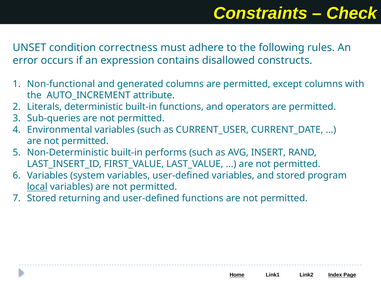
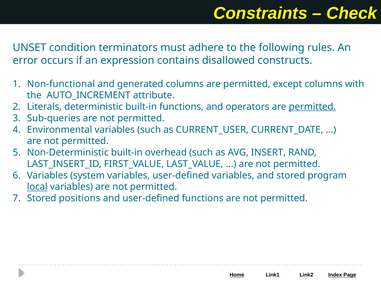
correctness: correctness -> terminators (128, 48)
permitted underline: none -> present (312, 107)
performs: performs -> overhead (166, 152)
returning: returning -> positions (80, 198)
